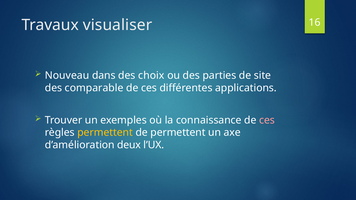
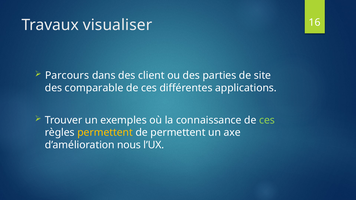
Nouveau: Nouveau -> Parcours (67, 76)
choix: choix -> client (151, 76)
ces colour: pink -> light green (267, 120)
deux: deux -> nous (129, 145)
